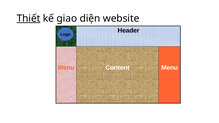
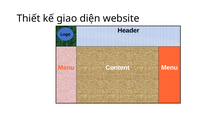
Thiết underline: present -> none (29, 18)
